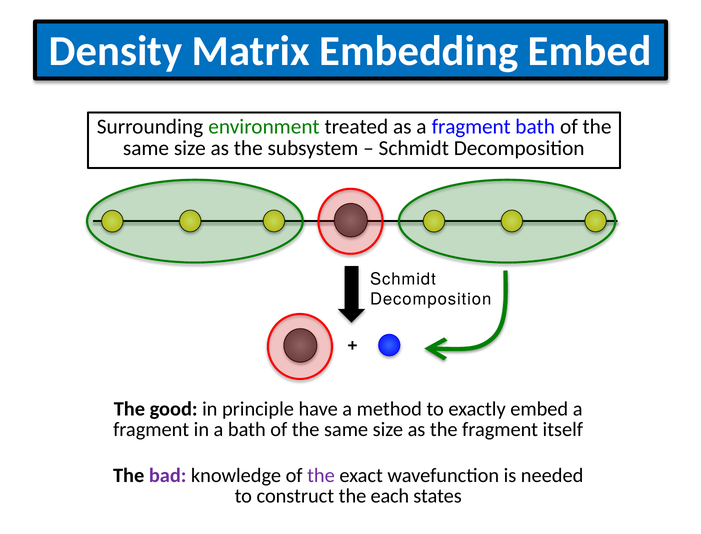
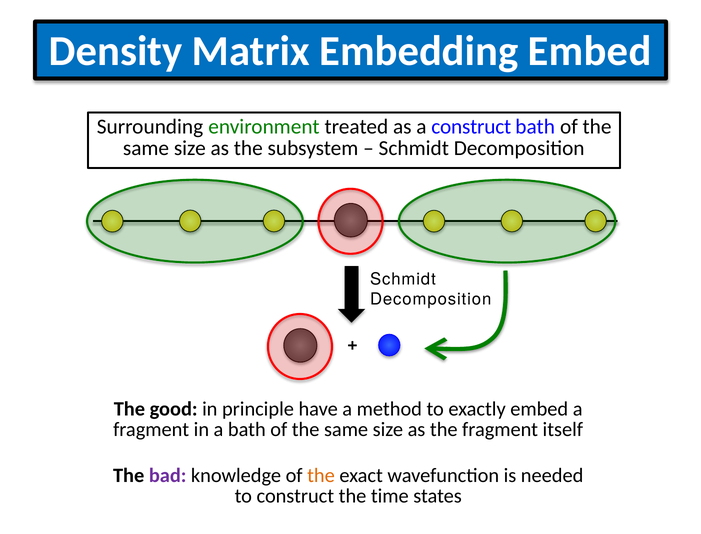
as a fragment: fragment -> construct (471, 127)
the colour: purple -> orange (321, 476)
each: each -> time (390, 496)
